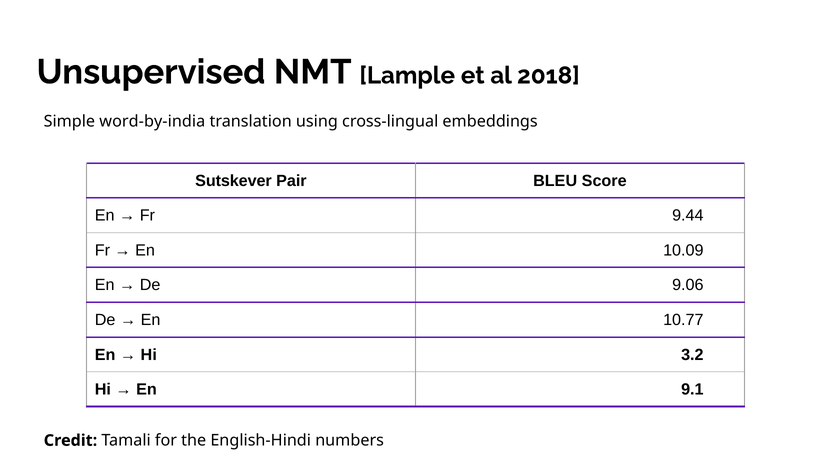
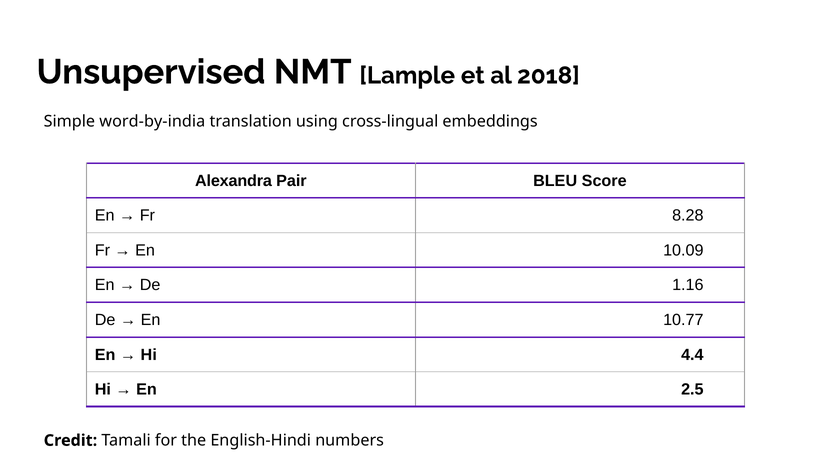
Sutskever: Sutskever -> Alexandra (233, 181)
9.44: 9.44 -> 8.28 (688, 215)
9.06: 9.06 -> 1.16 (688, 285)
3.2: 3.2 -> 4.4 (692, 354)
9.1: 9.1 -> 2.5 (692, 389)
